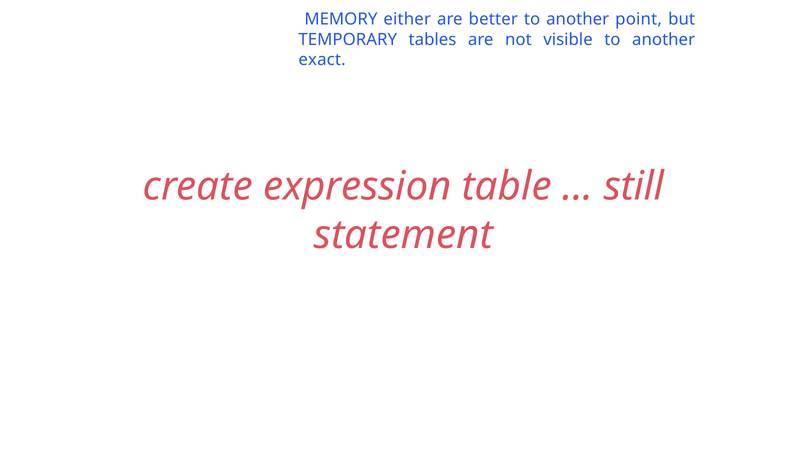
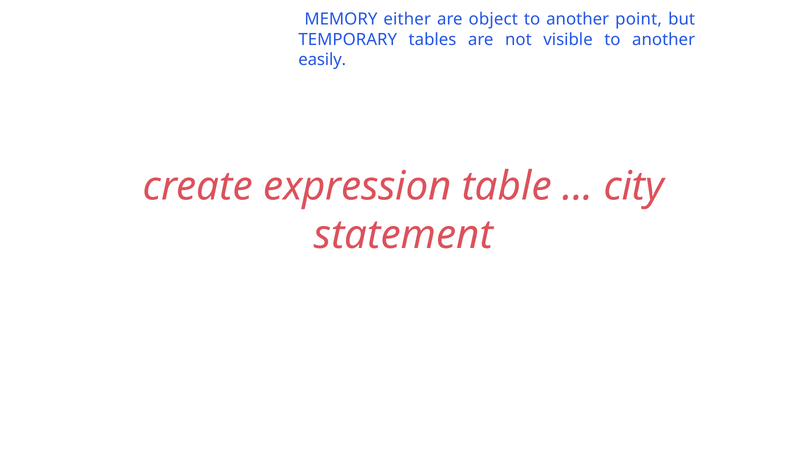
better: better -> object (493, 19)
exact: exact -> easily (322, 60)
still: still -> city (634, 186)
